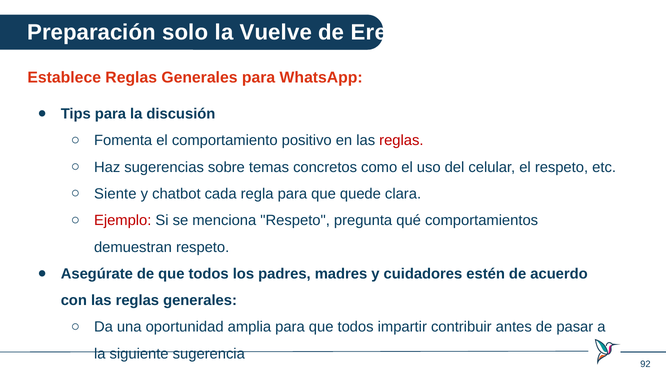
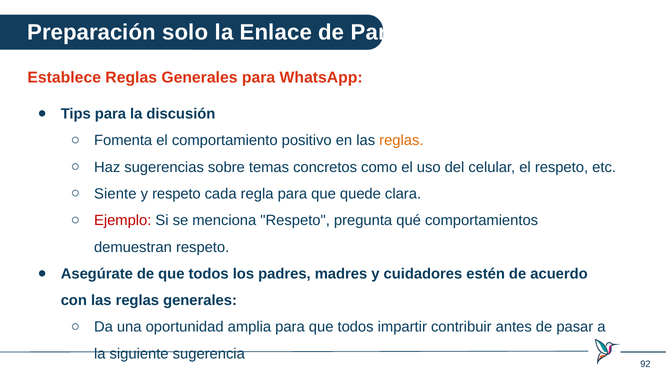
Vuelve: Vuelve -> Enlace (276, 33)
de Eres: Eres -> Para (375, 33)
reglas colour: red -> orange (401, 140)
y chatbot: chatbot -> respeto (176, 194)
